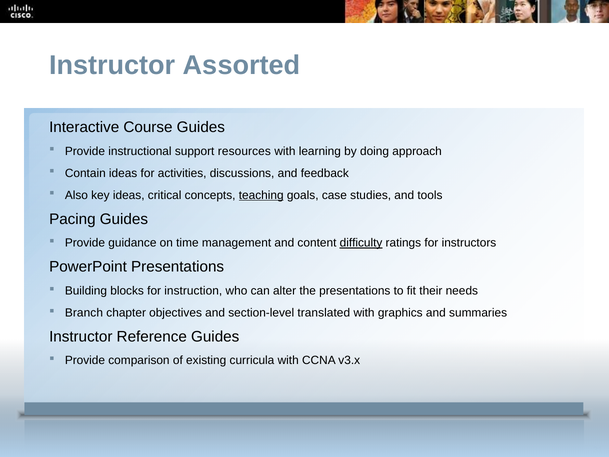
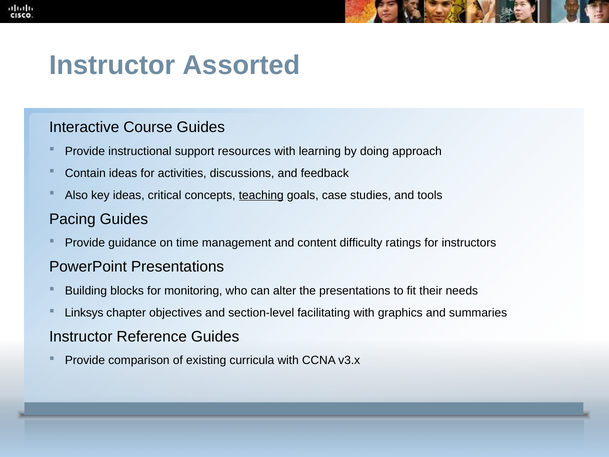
difficulty underline: present -> none (361, 243)
instruction: instruction -> monitoring (193, 291)
Branch: Branch -> Linksys (84, 313)
translated: translated -> facilitating (324, 313)
